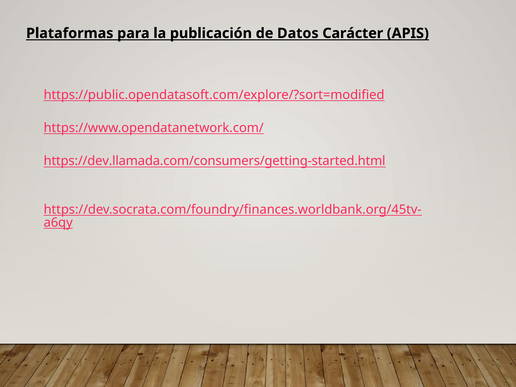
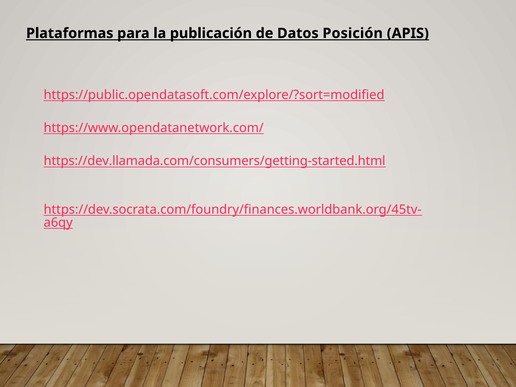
Carácter: Carácter -> Posición (353, 33)
